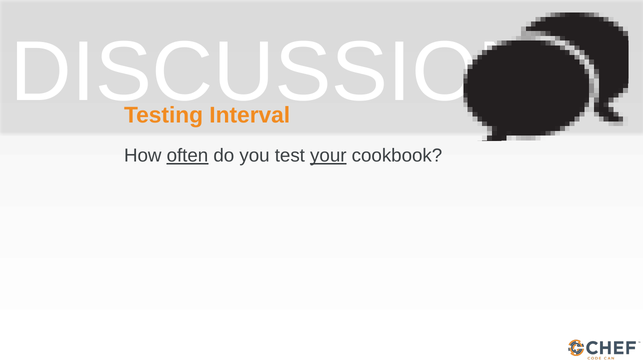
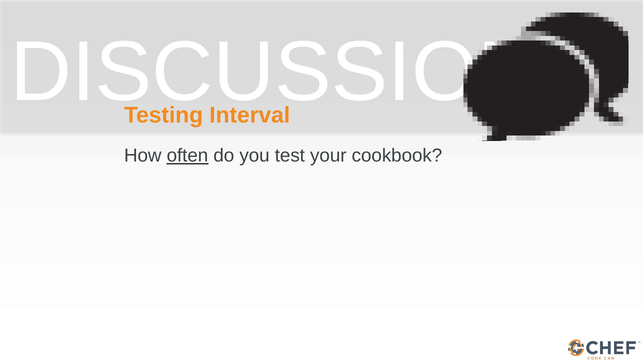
your underline: present -> none (328, 156)
